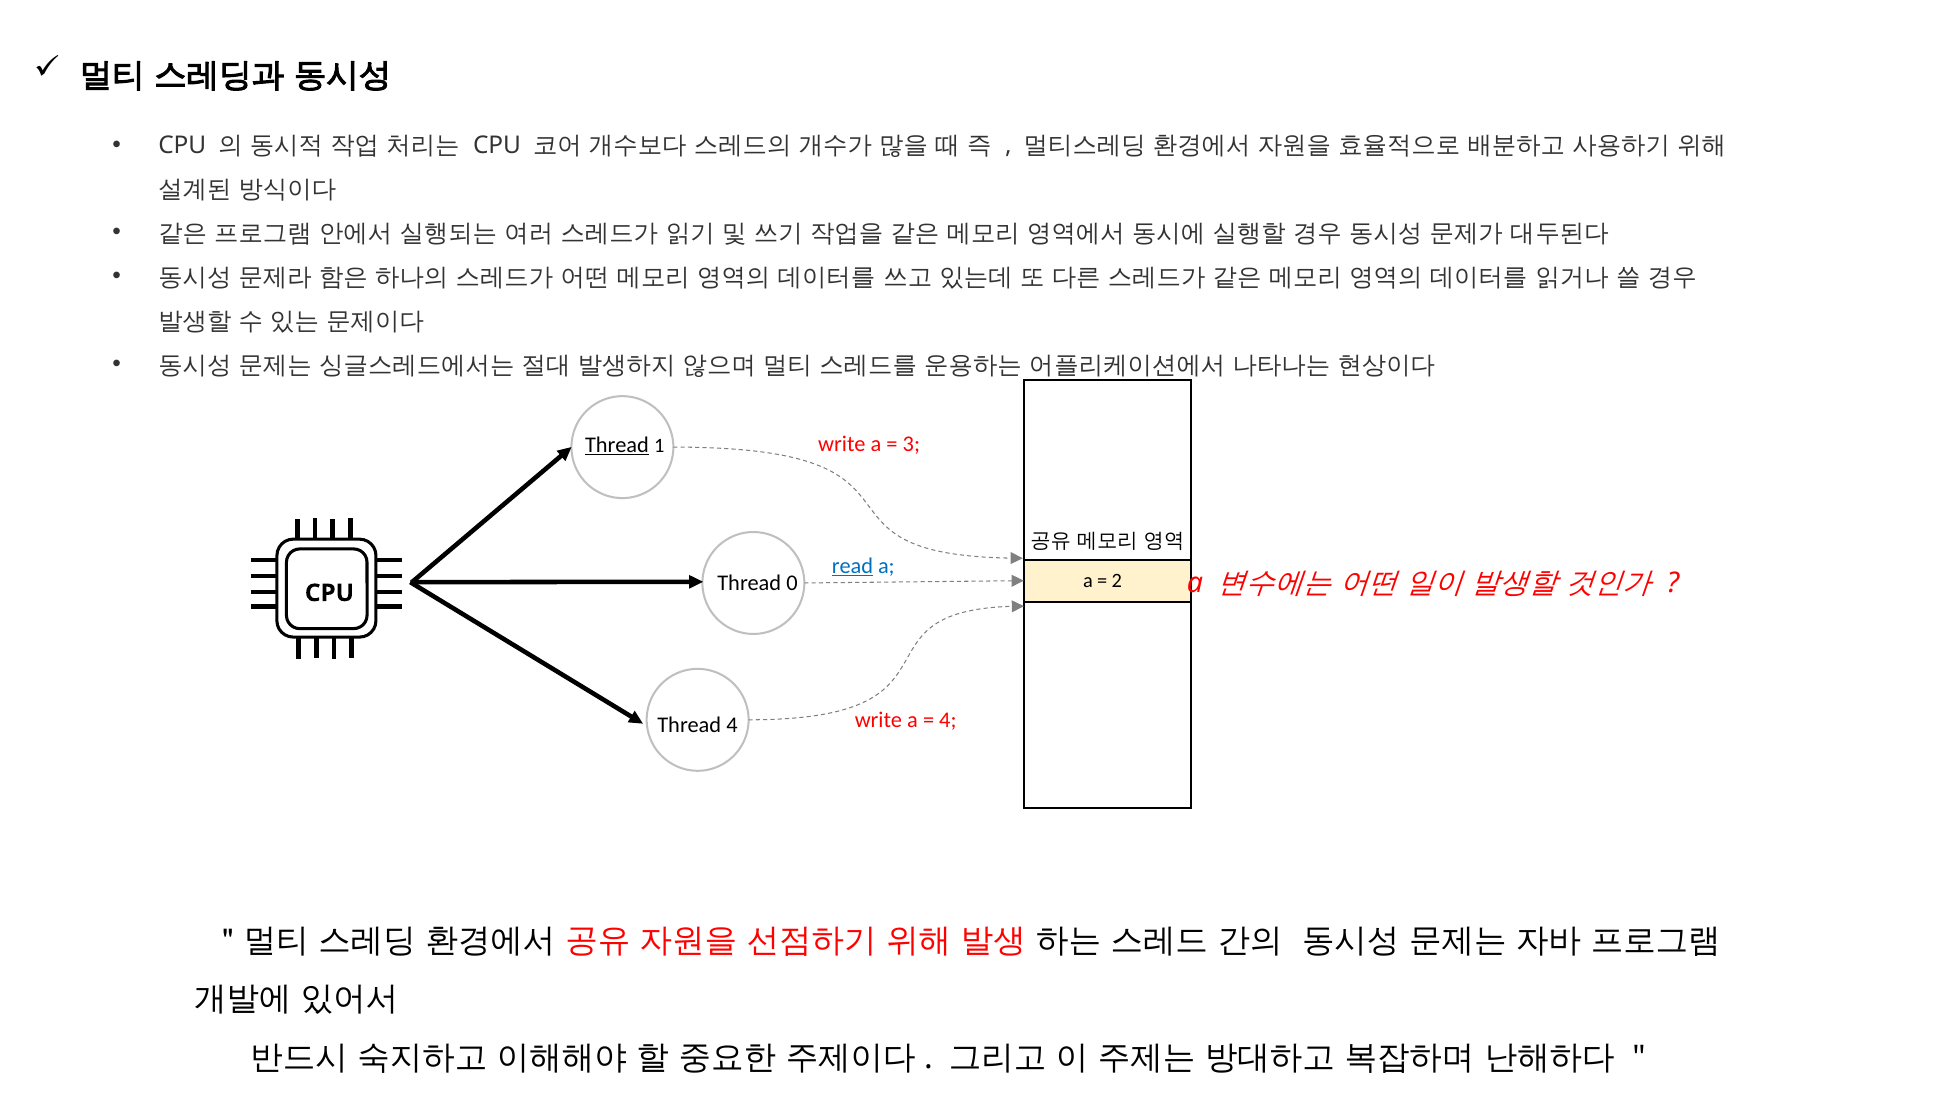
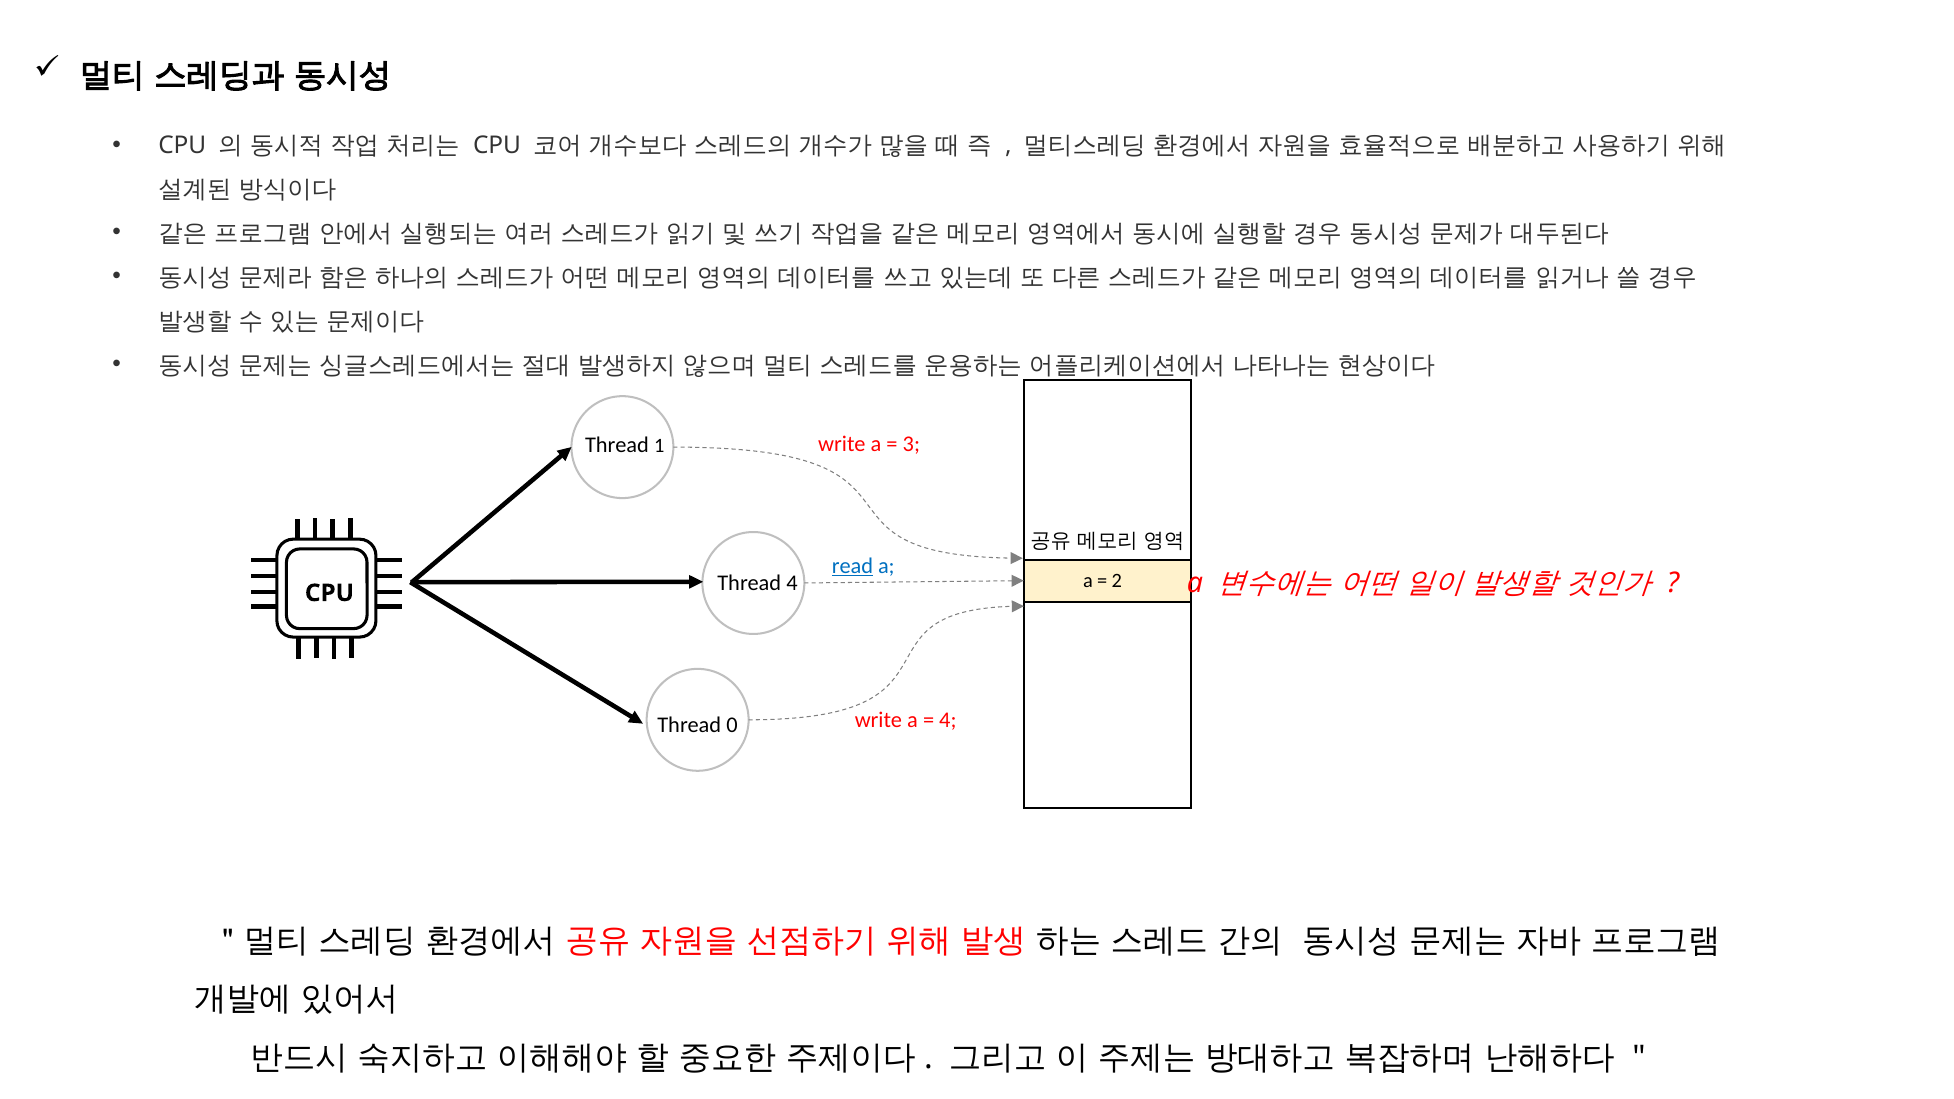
Thread underline: present -> none (617, 445)
Thread 0: 0 -> 4 (792, 583)
Thread 4: 4 -> 0 (732, 725)
